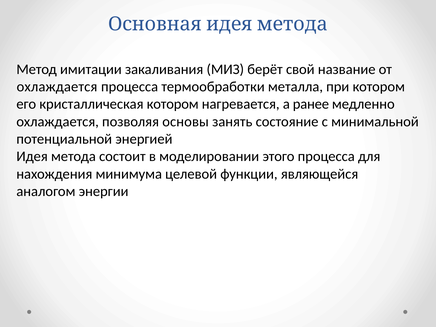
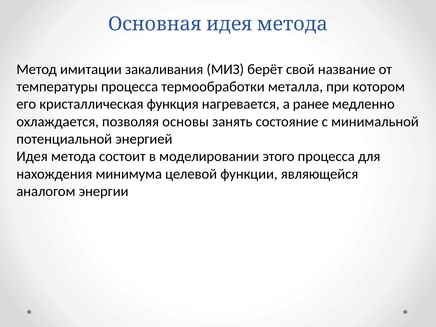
охлаждается: охлаждается -> температуры (57, 87)
кристаллическая котором: котором -> функция (173, 104)
